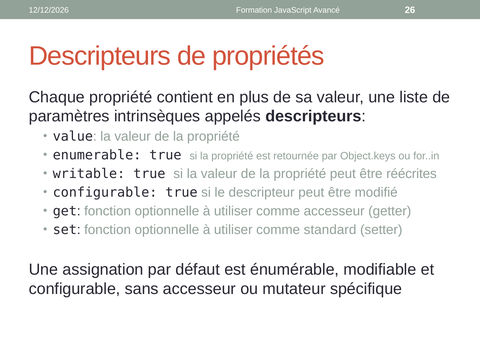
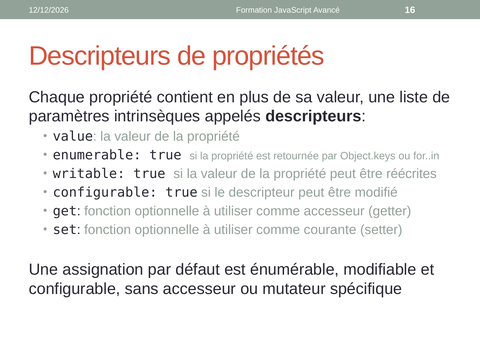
26: 26 -> 16 (410, 10)
standard: standard -> courante (330, 230)
